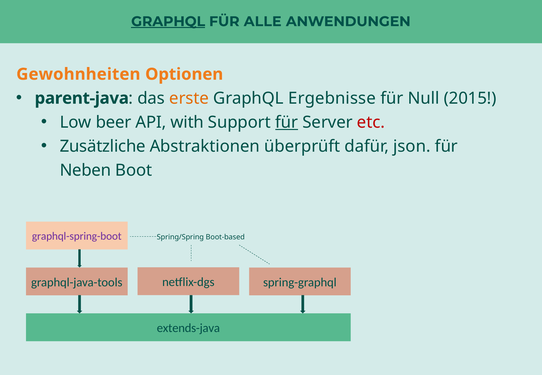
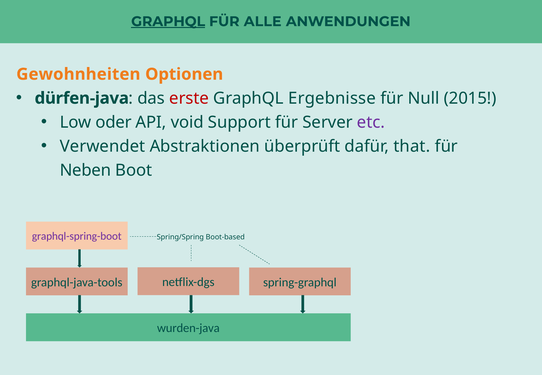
parent-java: parent-java -> dürfen-java (82, 98)
erste colour: orange -> red (189, 98)
beer: beer -> oder (114, 122)
with: with -> void (187, 122)
für underline: present -> none (287, 122)
etc colour: red -> purple (371, 122)
Zusätzliche: Zusätzliche -> Verwendet (103, 146)
json: json -> that (412, 146)
extends-java: extends-java -> wurden-java (188, 328)
